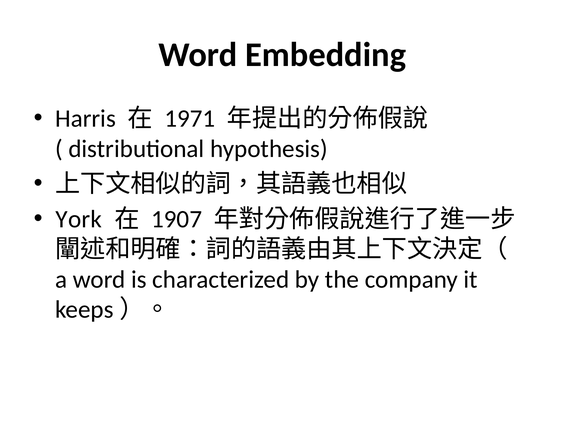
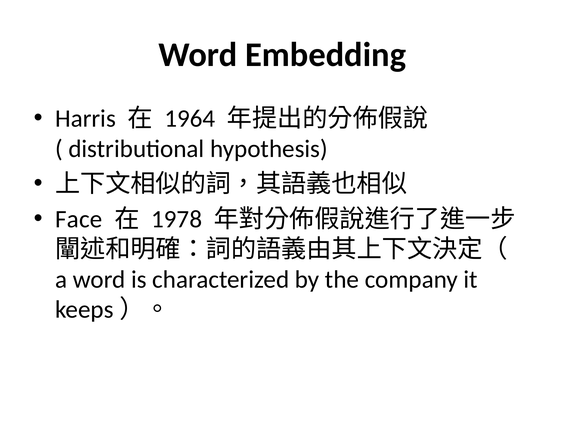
1971: 1971 -> 1964 (190, 119)
York: York -> Face (79, 219)
1907: 1907 -> 1978 (177, 219)
